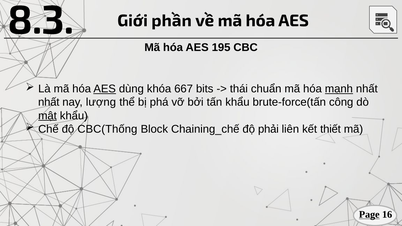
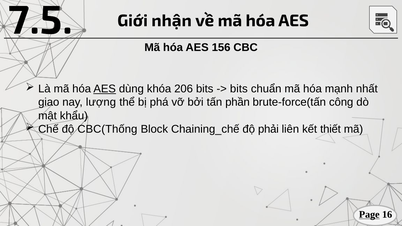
8.3: 8.3 -> 7.5 (40, 20)
phần: phần -> nhận (172, 21)
195: 195 -> 156 (221, 48)
667: 667 -> 206 (184, 89)
thái: thái -> bits (239, 89)
mạnh underline: present -> none (339, 89)
nhất: nhất -> giao (49, 102)
tấn khẩu: khẩu -> phần (238, 102)
mật underline: present -> none (47, 116)
